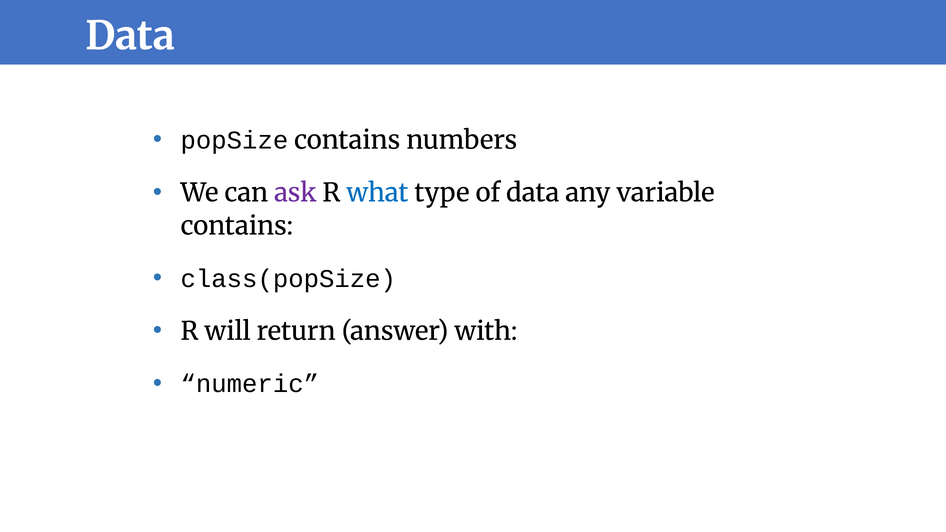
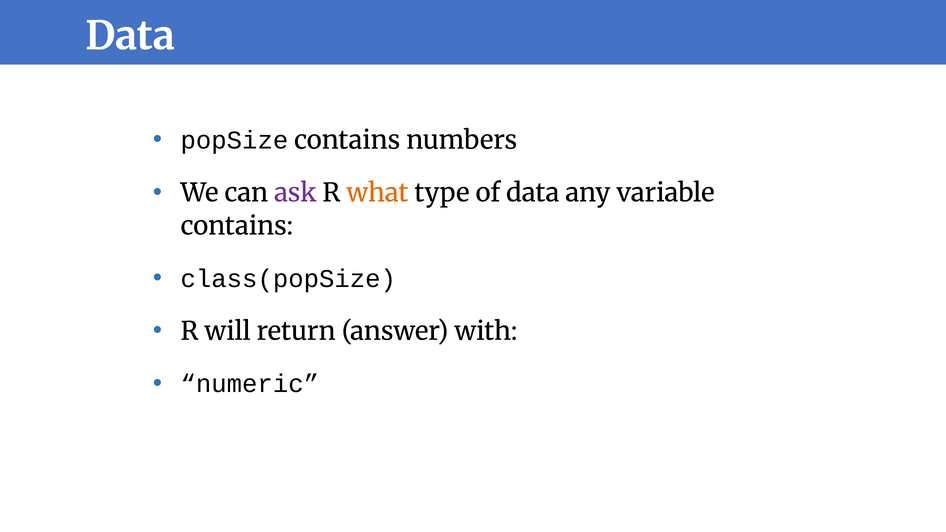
what colour: blue -> orange (377, 193)
